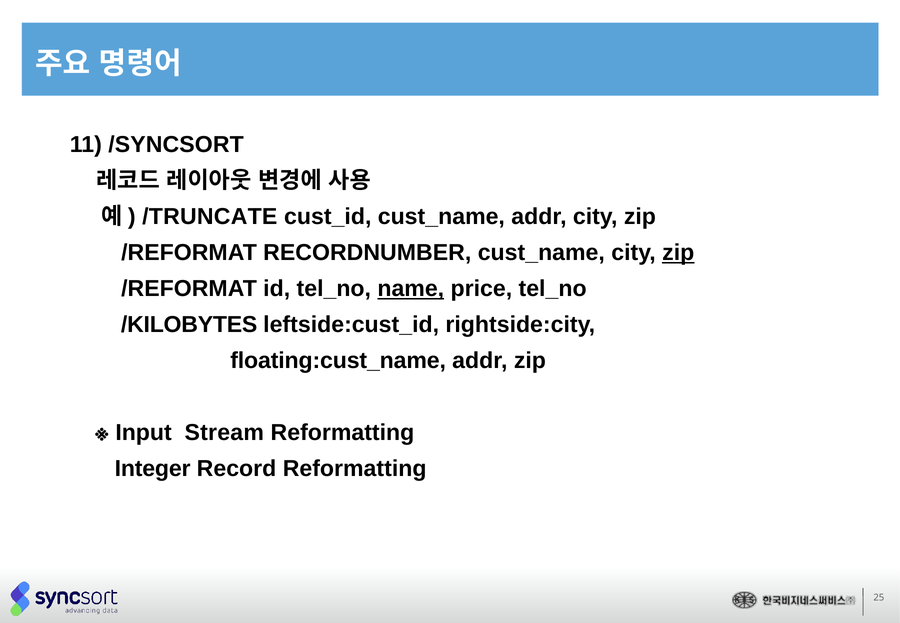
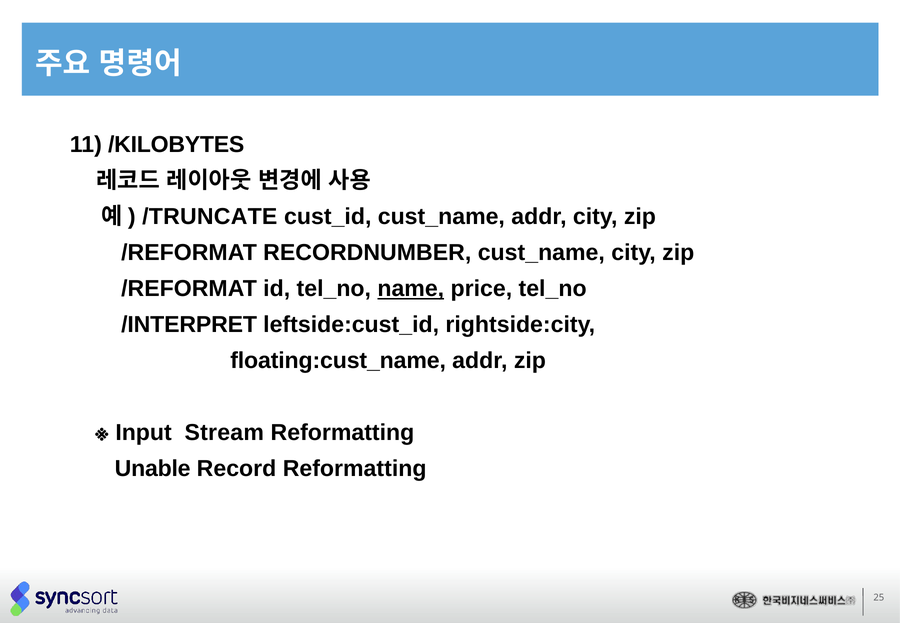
/SYNCSORT: /SYNCSORT -> /KILOBYTES (176, 145)
zip underline: present -> none (678, 253)
/KILOBYTES: /KILOBYTES -> /INTERPRET (189, 325)
Integer: Integer -> Unable (153, 469)
